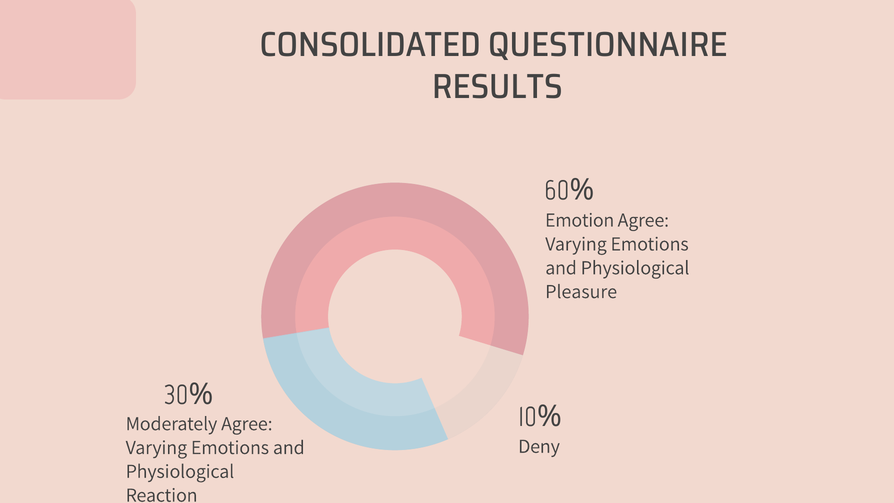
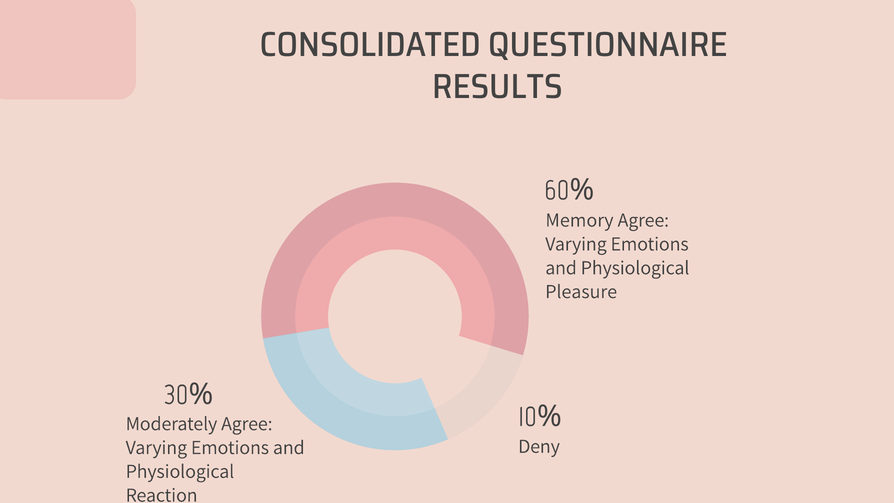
Emotion: Emotion -> Memory (579, 220)
